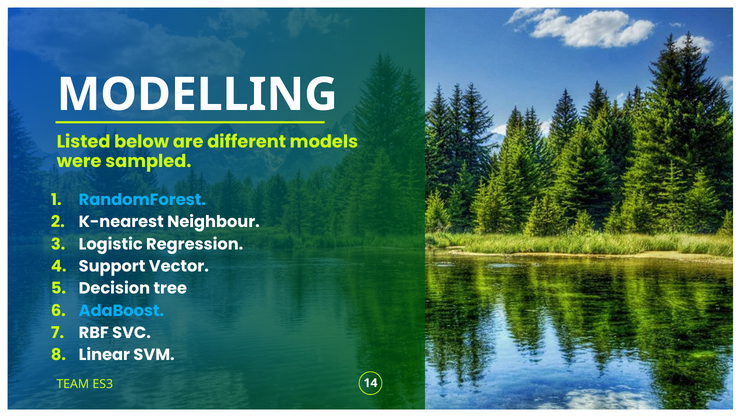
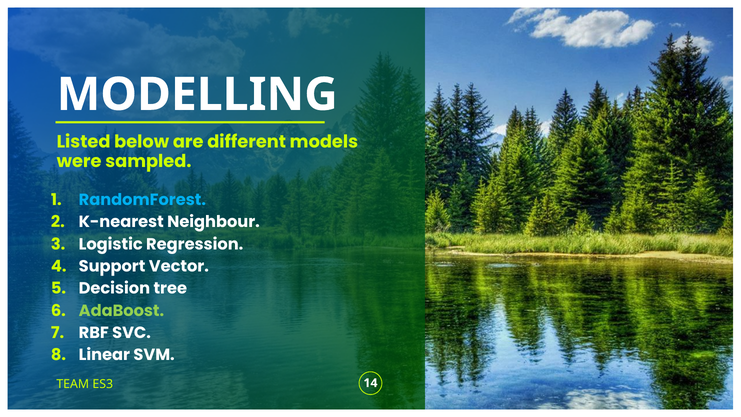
AdaBoost colour: light blue -> light green (121, 311)
